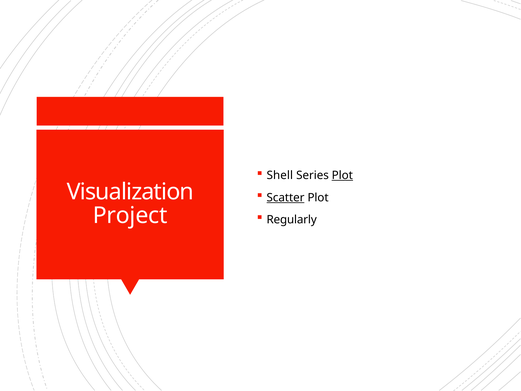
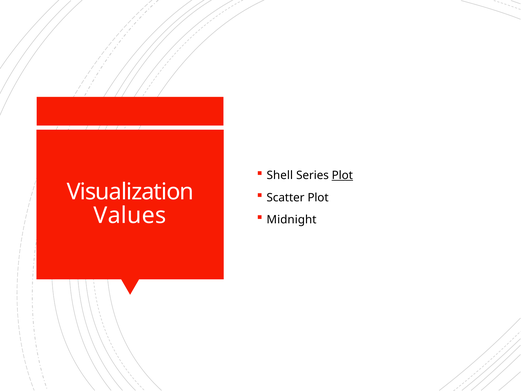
Scatter underline: present -> none (286, 197)
Project: Project -> Values (130, 215)
Regularly: Regularly -> Midnight (292, 220)
